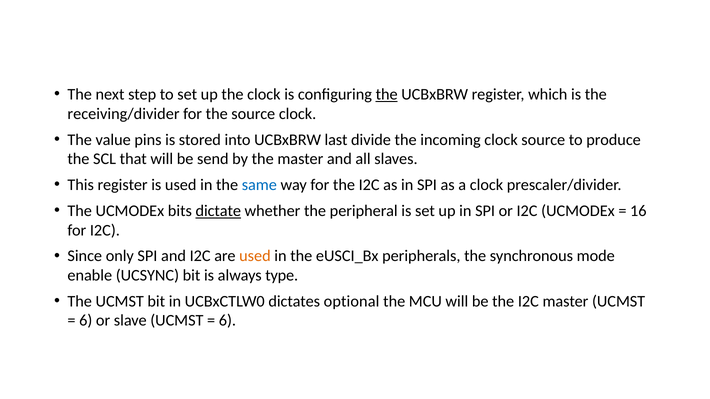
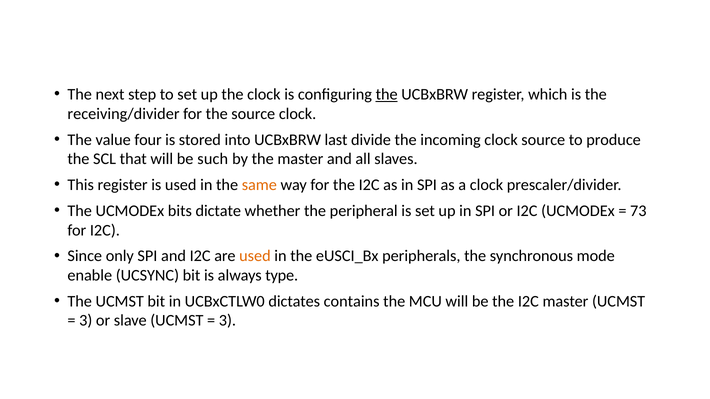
pins: pins -> four (148, 140)
send: send -> such (213, 159)
same colour: blue -> orange (259, 185)
dictate underline: present -> none (218, 211)
16: 16 -> 73 (638, 211)
optional: optional -> contains (352, 302)
6: 6 -> 3 (86, 321)
6: 6 -> 3 (227, 321)
